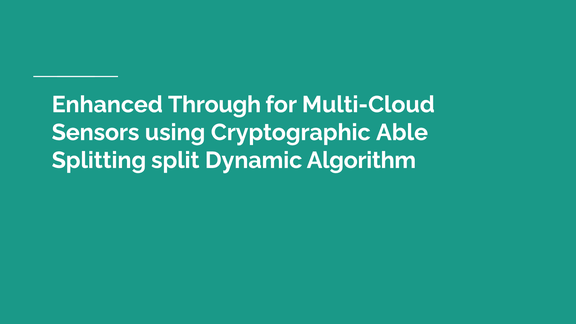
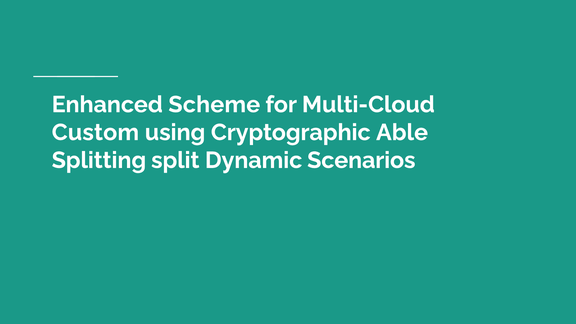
Through: Through -> Scheme (214, 105)
Sensors: Sensors -> Custom (95, 132)
Algorithm: Algorithm -> Scenarios (361, 160)
